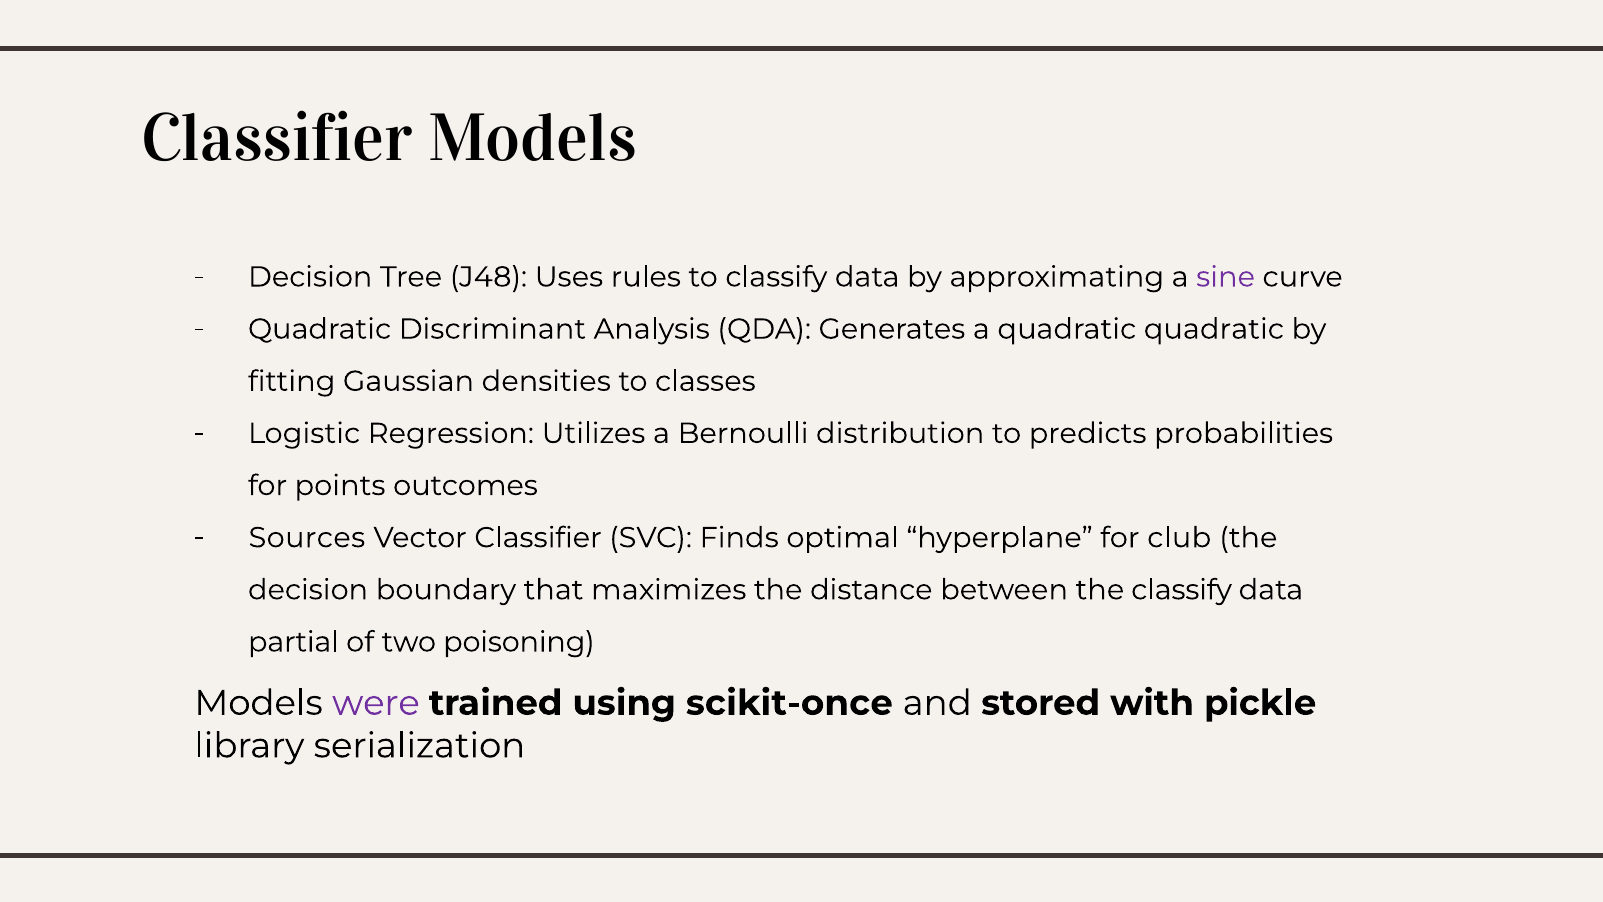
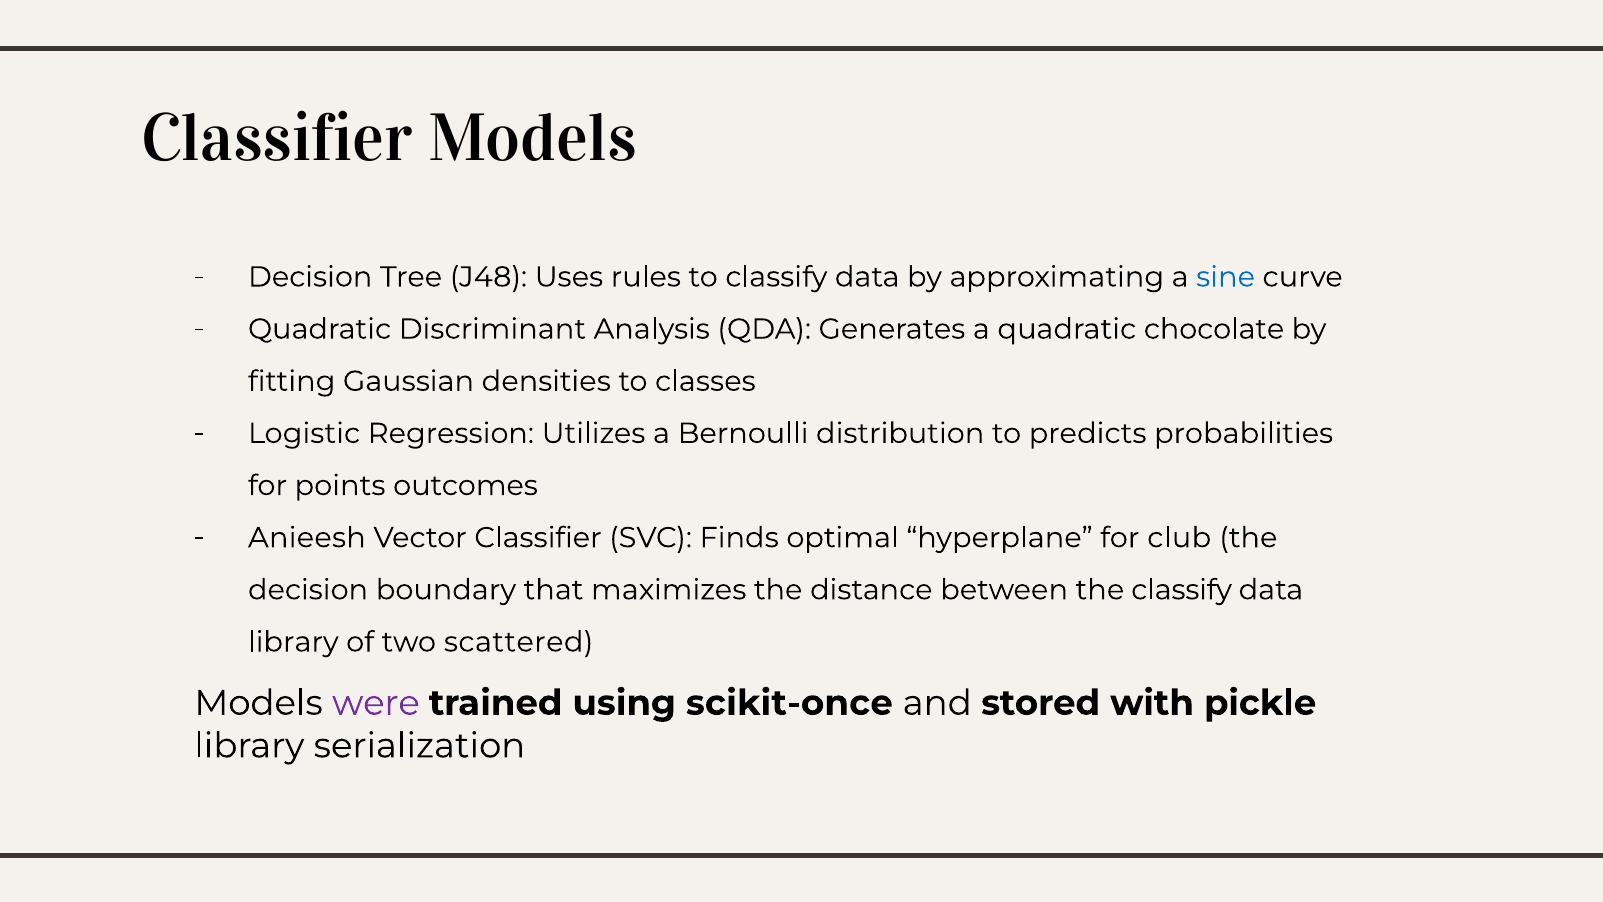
sine colour: purple -> blue (1226, 277)
quadratic quadratic: quadratic -> chocolate (1214, 329)
Sources: Sources -> Anieesh (307, 538)
partial: partial -> library (293, 642)
poisoning: poisoning -> scattered (519, 642)
